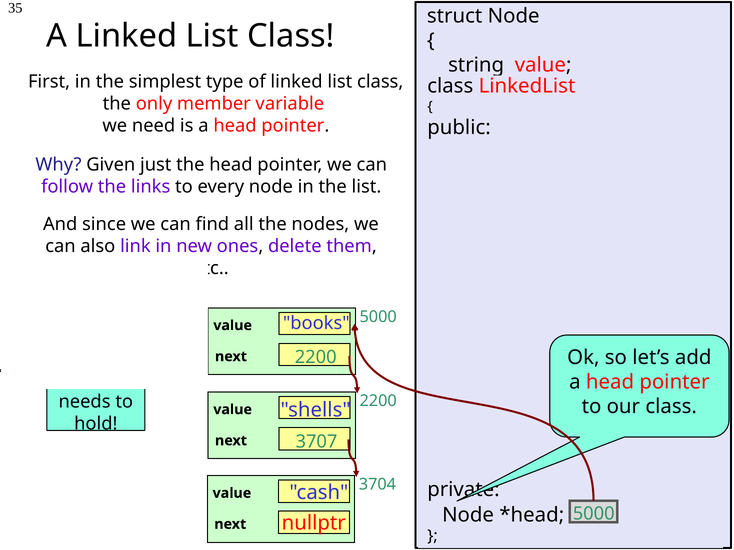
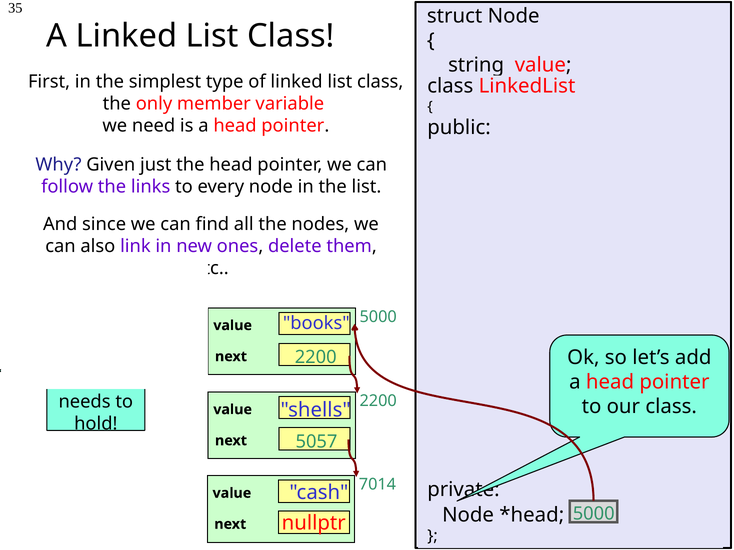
3707: 3707 -> 5057 (316, 442)
3704: 3704 -> 7014 (377, 485)
